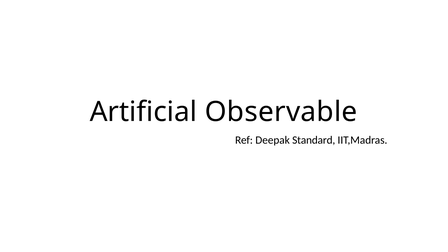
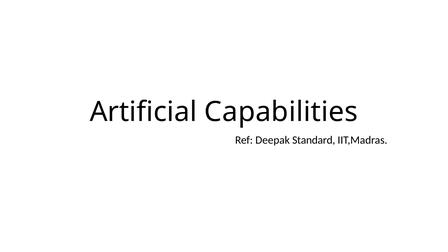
Observable: Observable -> Capabilities (281, 112)
